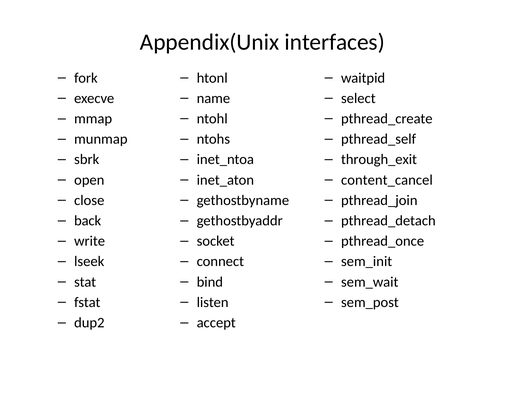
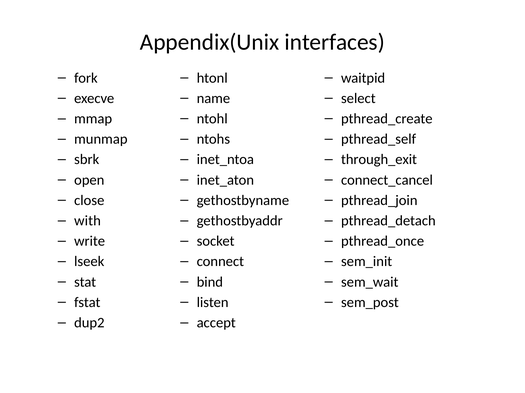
content_cancel: content_cancel -> connect_cancel (387, 180)
back: back -> with (88, 221)
